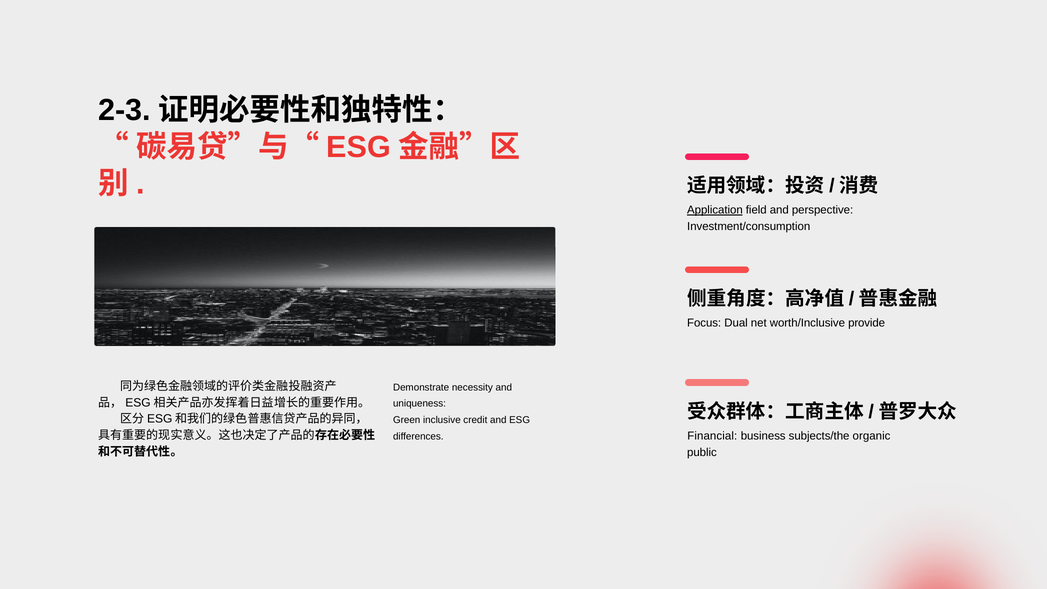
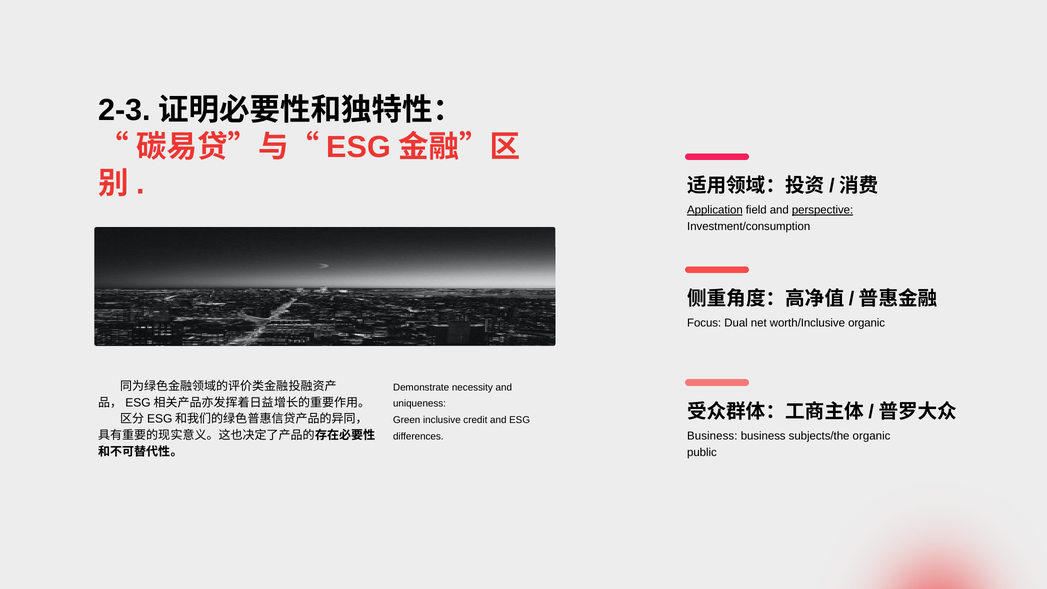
perspective underline: none -> present (823, 210)
worth/Inclusive provide: provide -> organic (867, 323)
Financial: Financial -> Business (712, 436)
